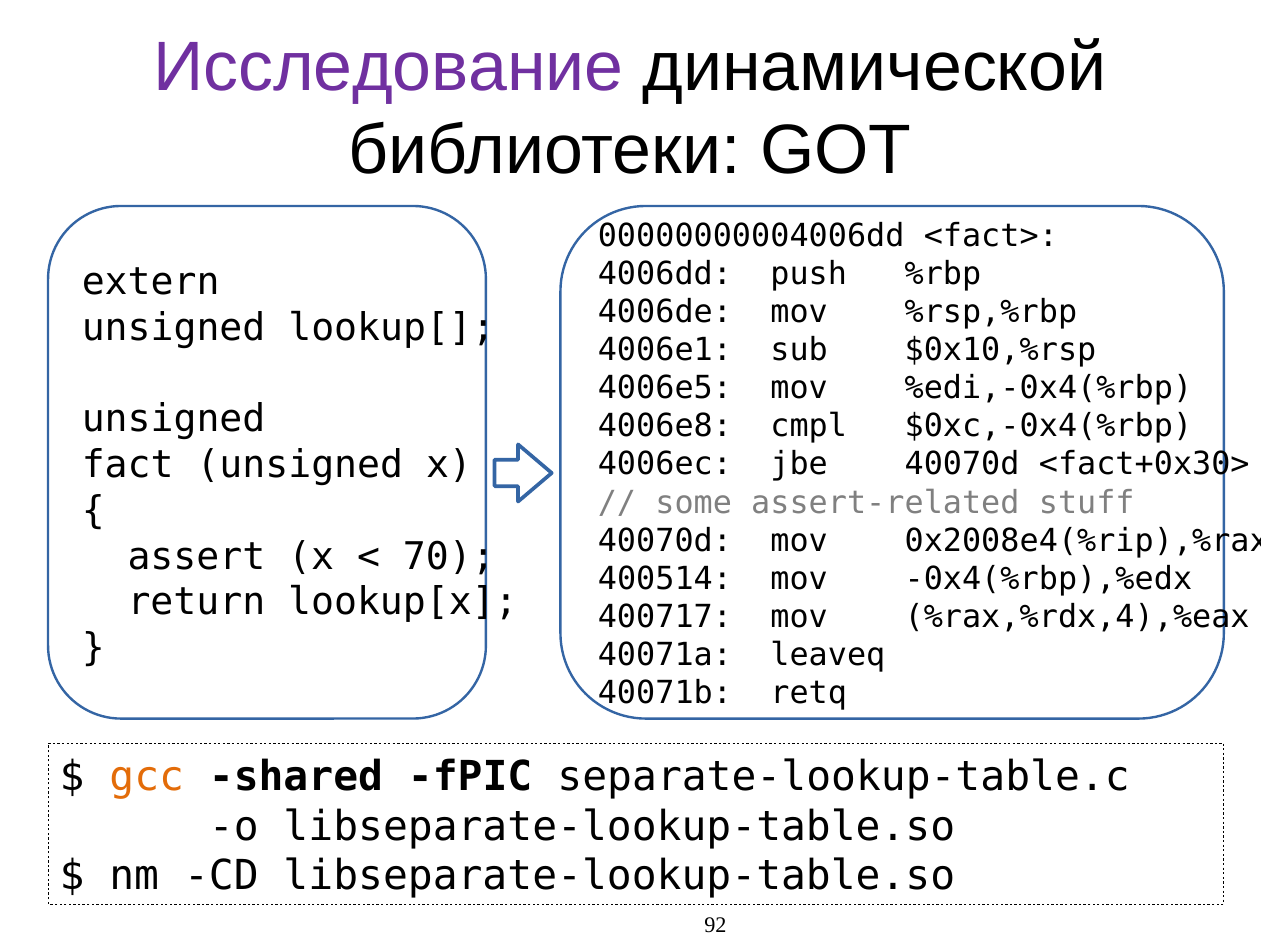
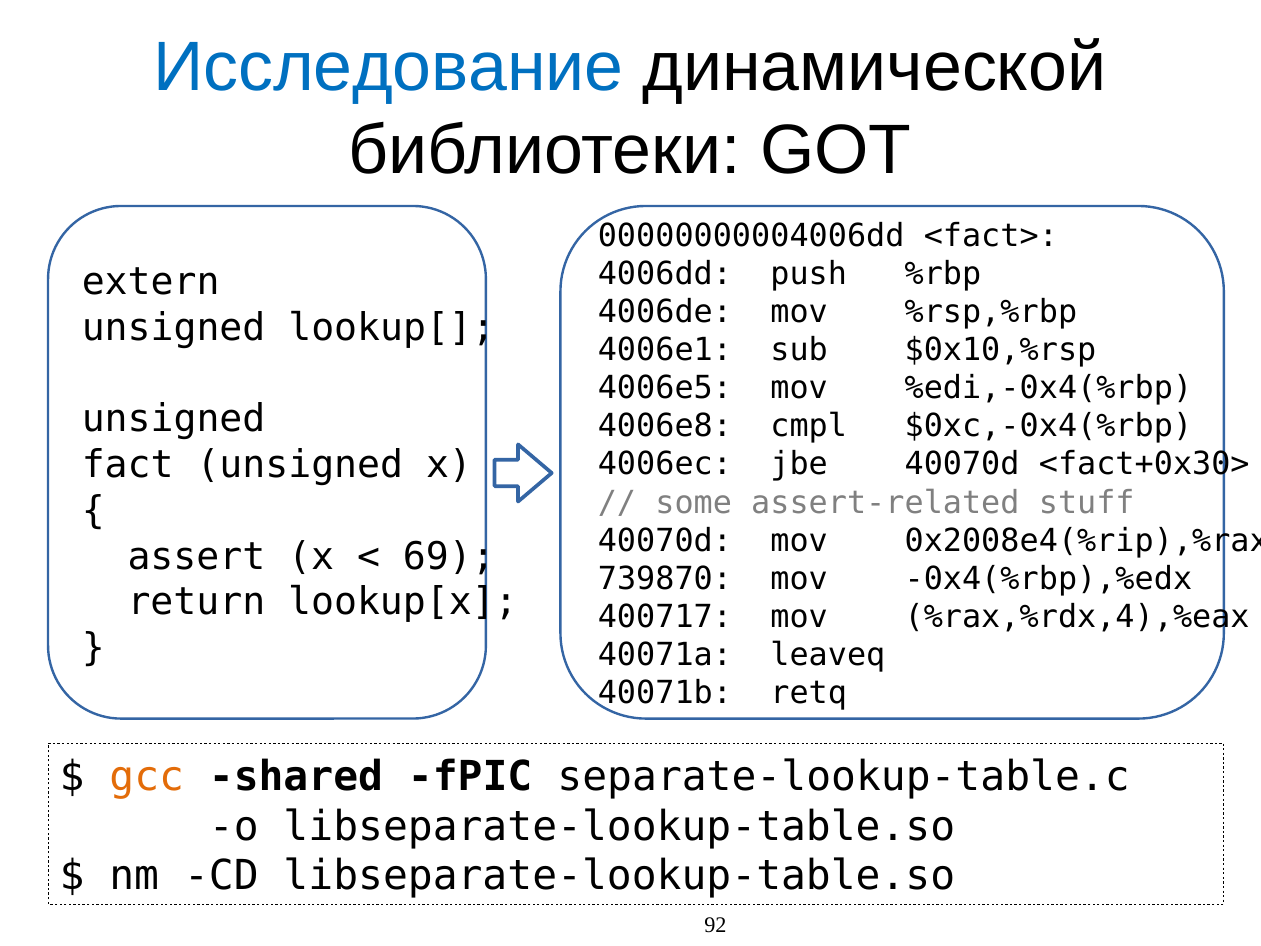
Исследование colour: purple -> blue (388, 67)
70: 70 -> 69 (449, 556)
400514: 400514 -> 739870 (665, 579)
